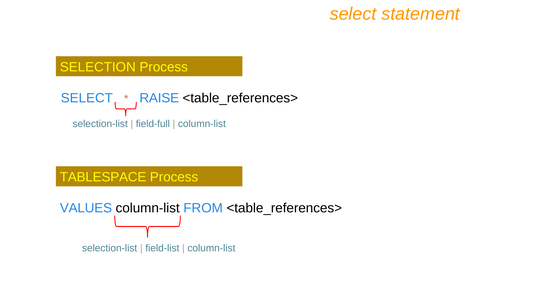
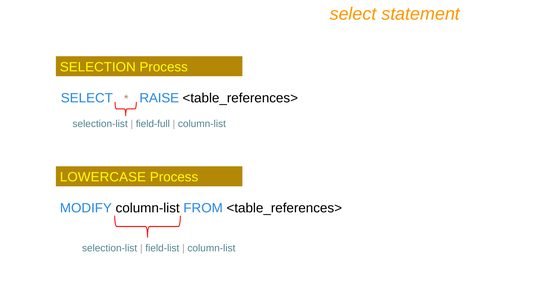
TABLESPACE: TABLESPACE -> LOWERCASE (103, 178)
VALUES: VALUES -> MODIFY (86, 209)
